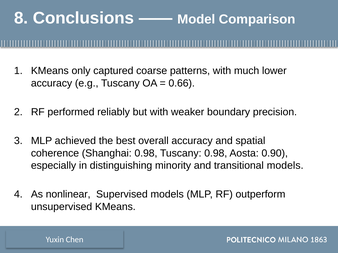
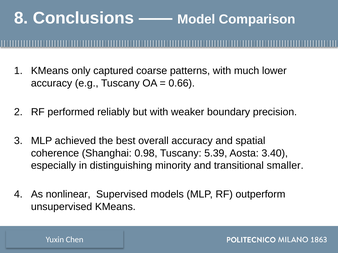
Tuscany 0.98: 0.98 -> 5.39 (216, 153)
0.90: 0.90 -> 3.40 (275, 153)
transitional models: models -> smaller (285, 166)
